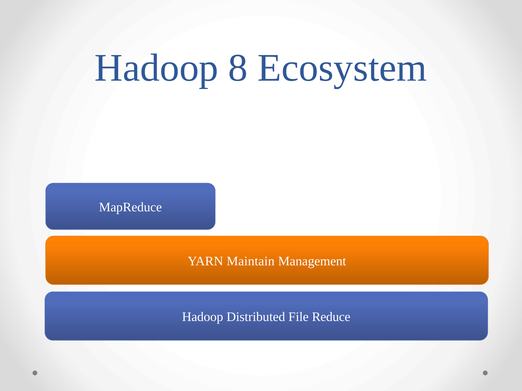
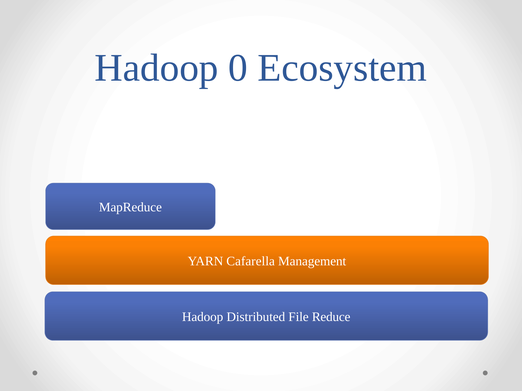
8: 8 -> 0 (238, 68)
Maintain: Maintain -> Cafarella (251, 262)
